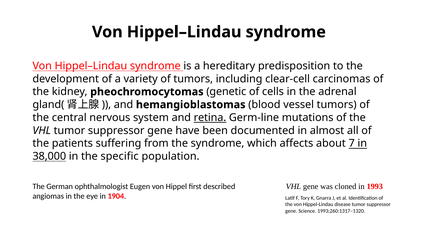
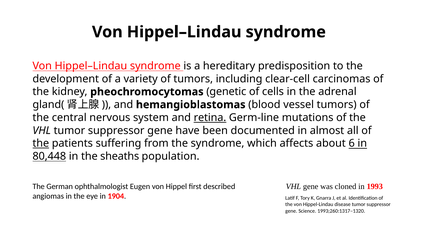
the underline: none -> present (41, 143)
7: 7 -> 6 (352, 143)
38,000: 38,000 -> 80,448 (49, 156)
specific: specific -> sheaths (120, 156)
